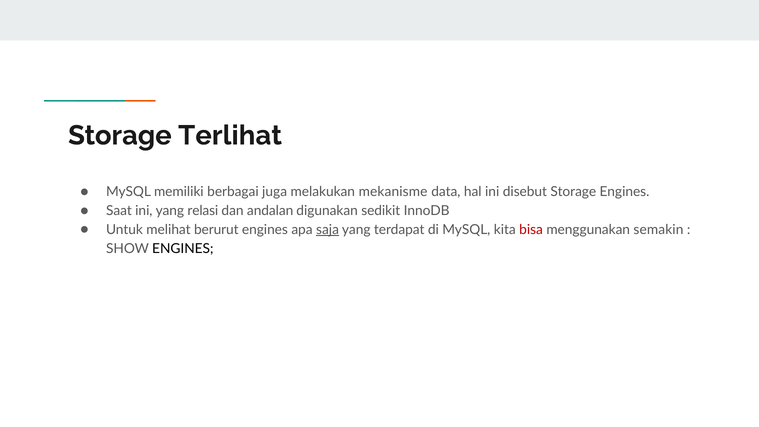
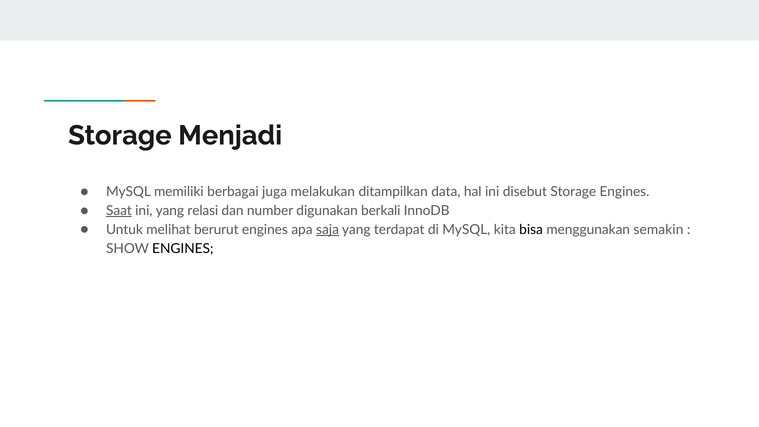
Terlihat: Terlihat -> Menjadi (230, 135)
mekanisme: mekanisme -> ditampilkan (393, 192)
Saat underline: none -> present (119, 211)
andalan: andalan -> number (270, 211)
sedikit: sedikit -> berkali (381, 211)
bisa colour: red -> black (531, 230)
